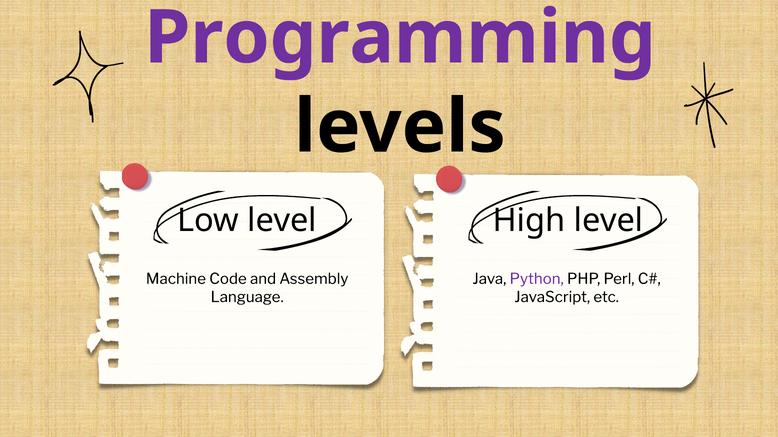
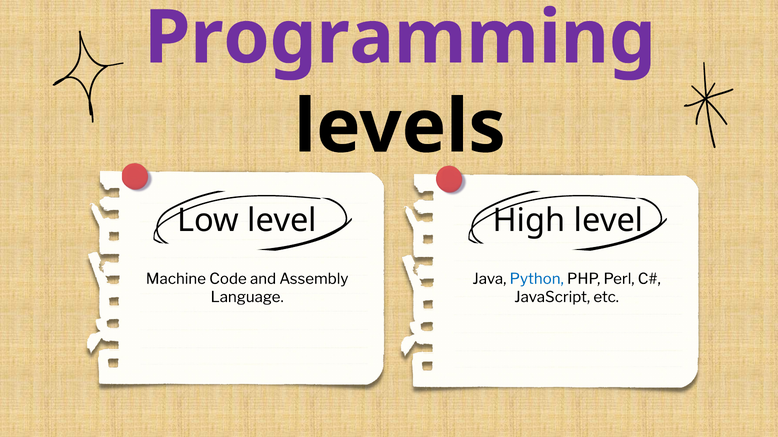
Python colour: purple -> blue (537, 279)
